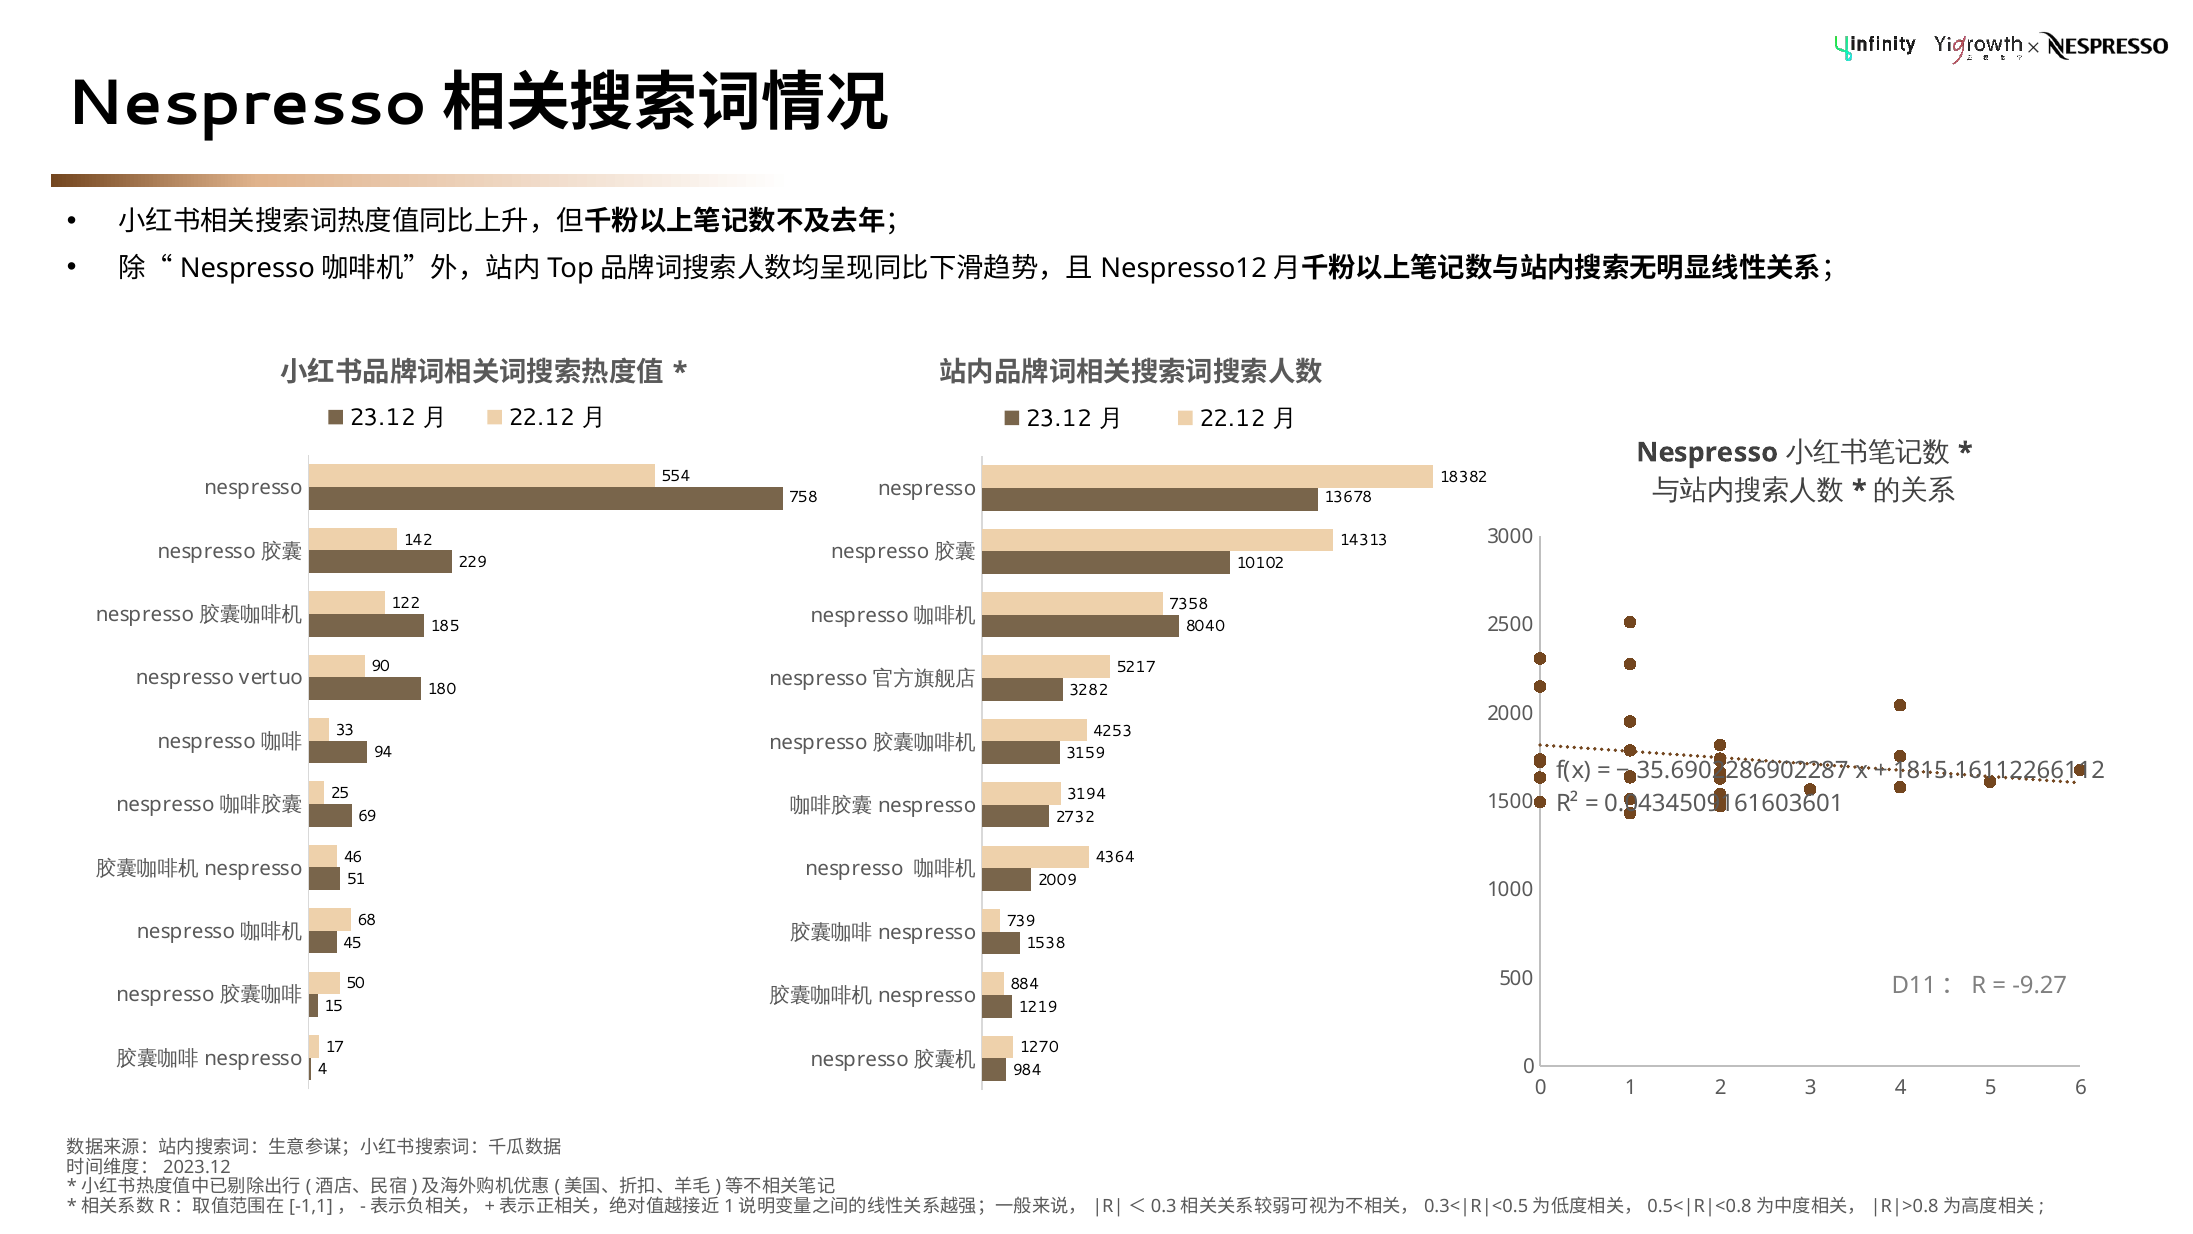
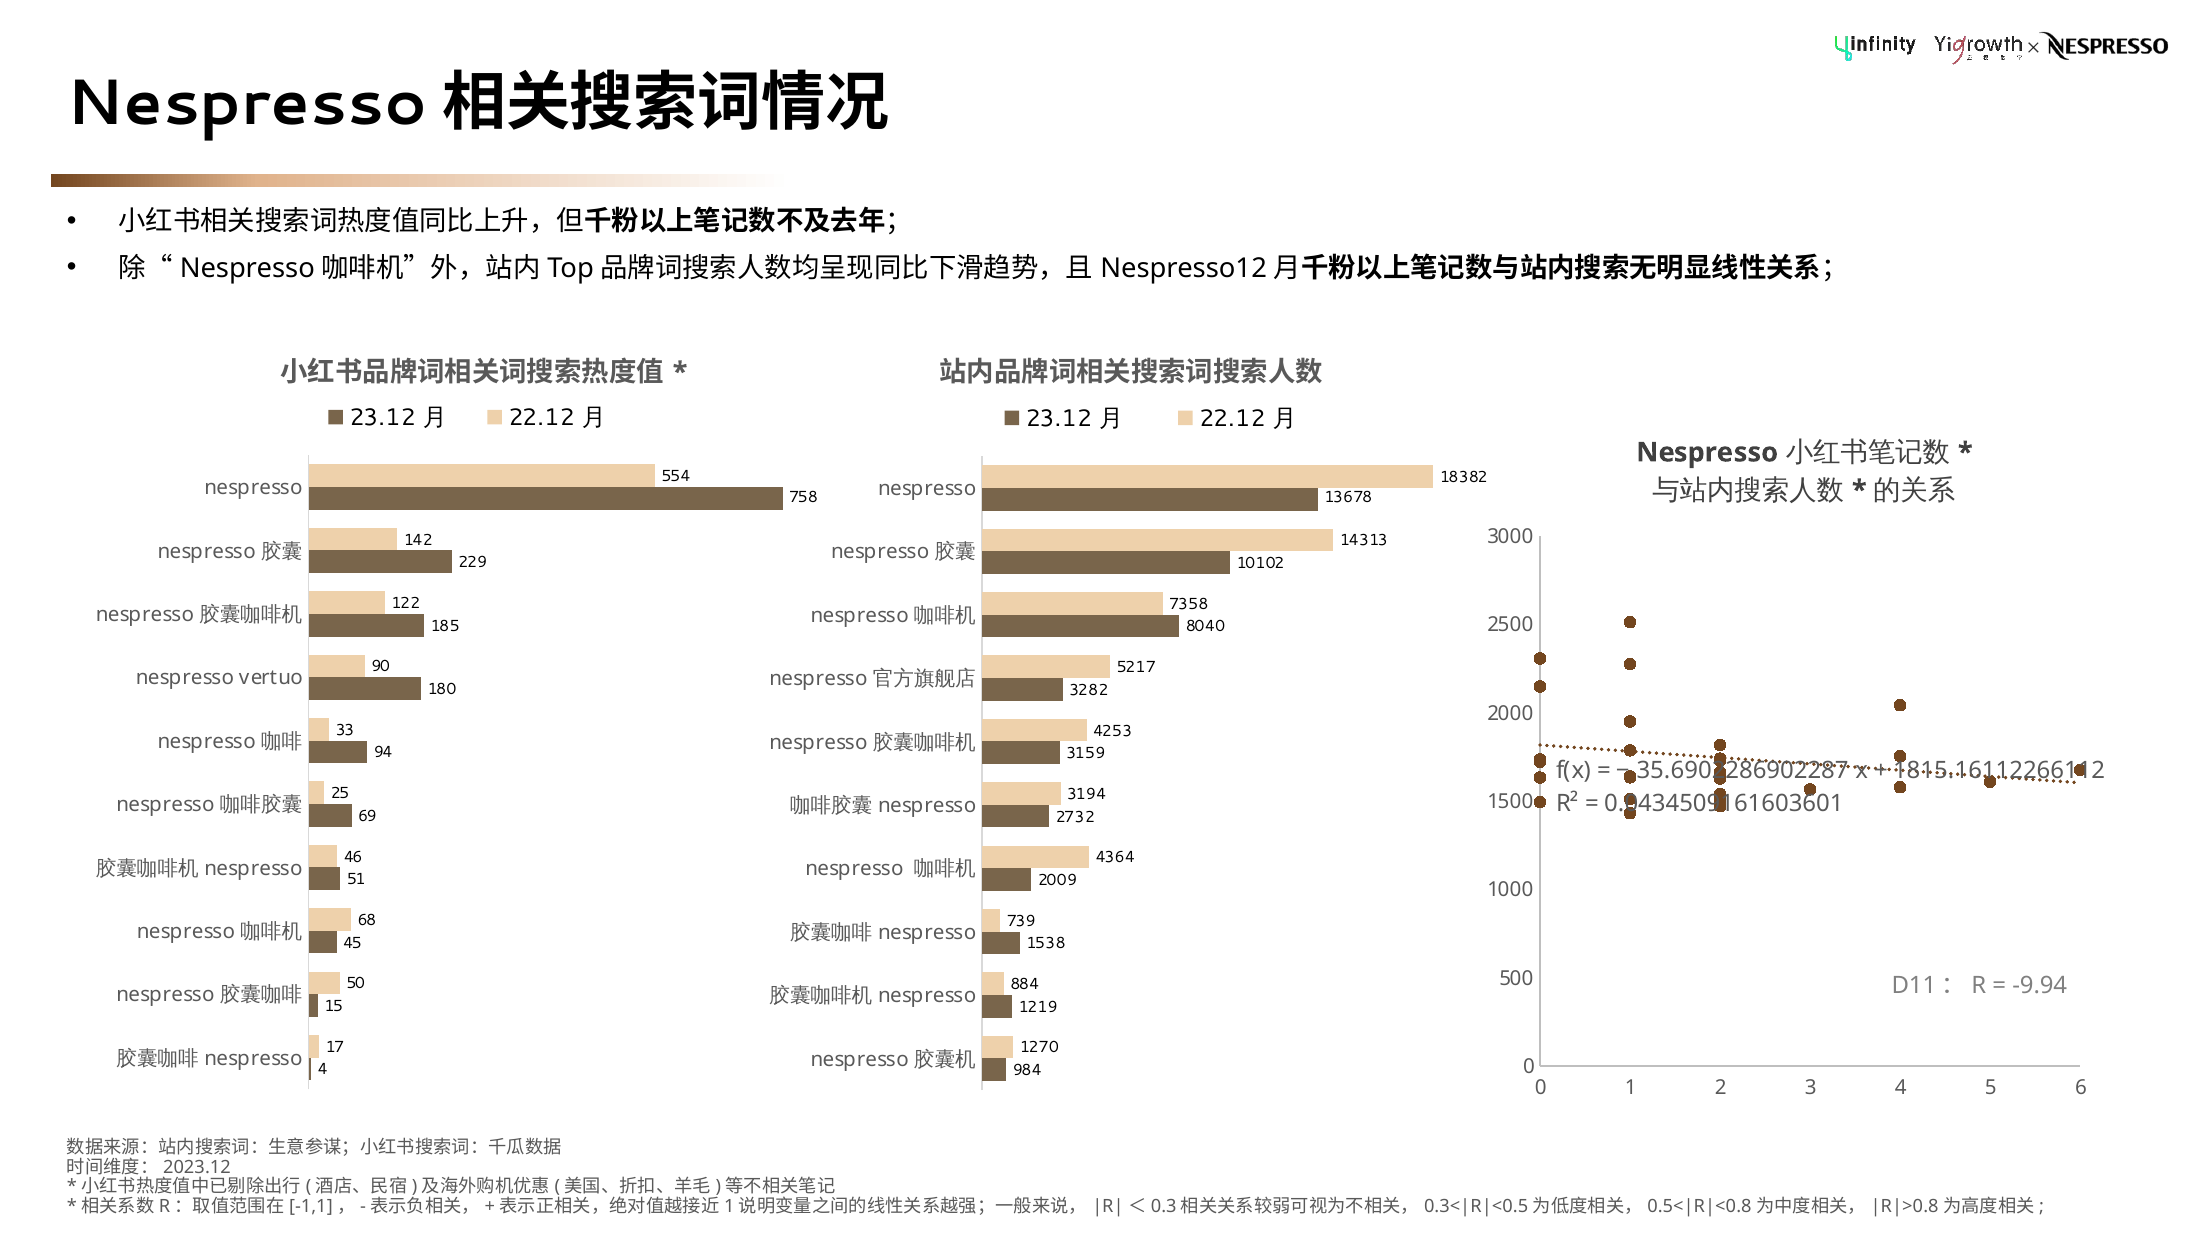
-9.27: -9.27 -> -9.94 (2040, 986)
